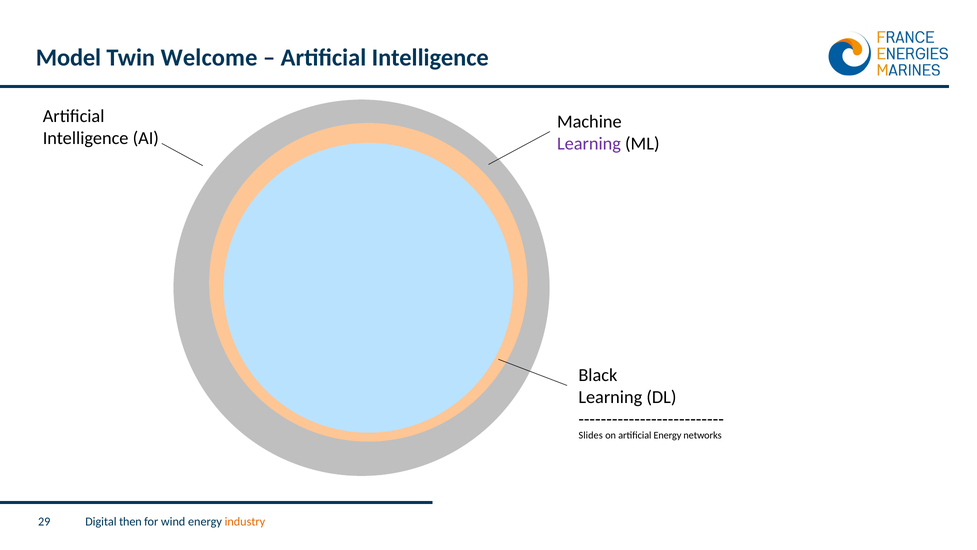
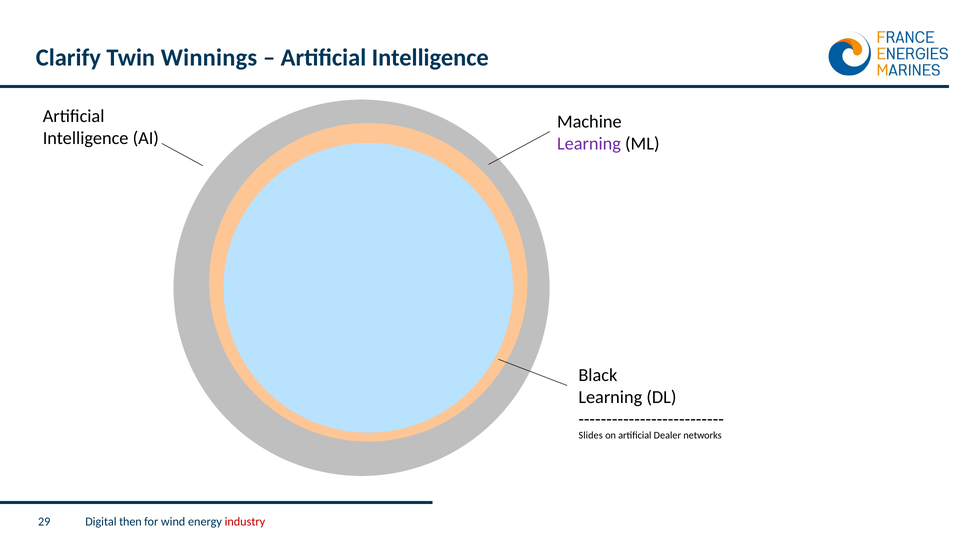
Model: Model -> Clarify (68, 58)
Welcome: Welcome -> Winnings (209, 58)
artificial Energy: Energy -> Dealer (667, 435)
industry colour: orange -> red (245, 521)
